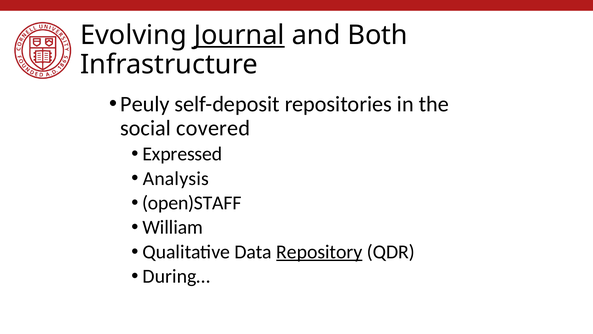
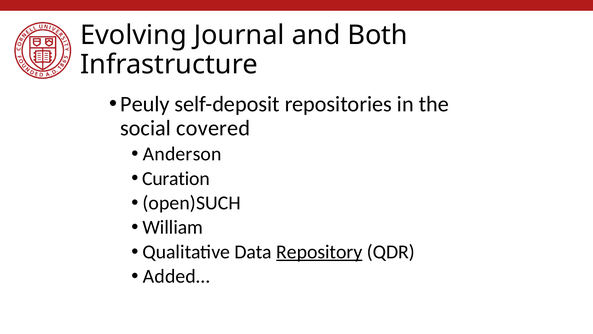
Journal underline: present -> none (239, 35)
Expressed: Expressed -> Anderson (182, 154)
Analysis: Analysis -> Curation (176, 178)
open)STAFF: open)STAFF -> open)SUCH (192, 203)
During…: During… -> Added… (176, 276)
